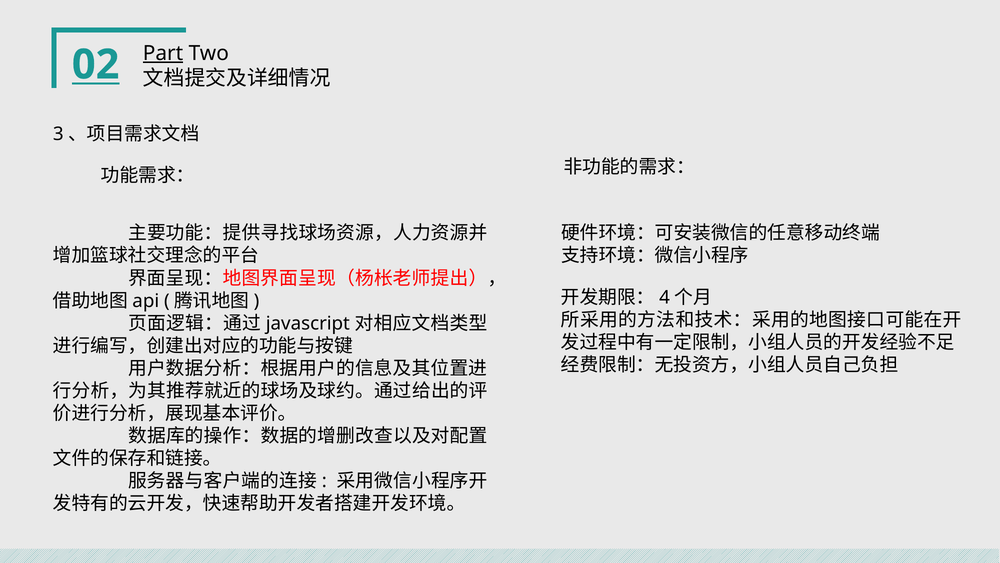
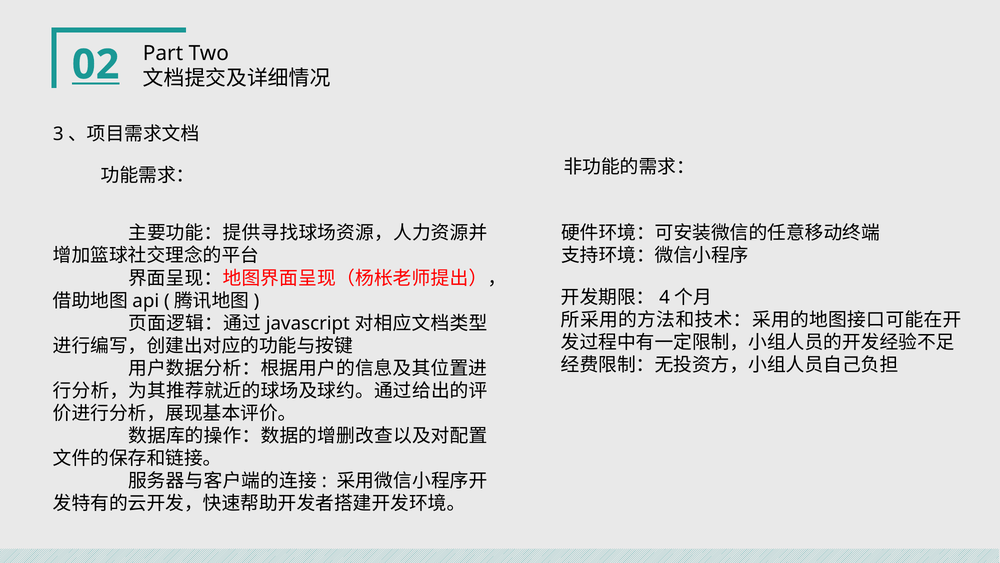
Part underline: present -> none (163, 53)
